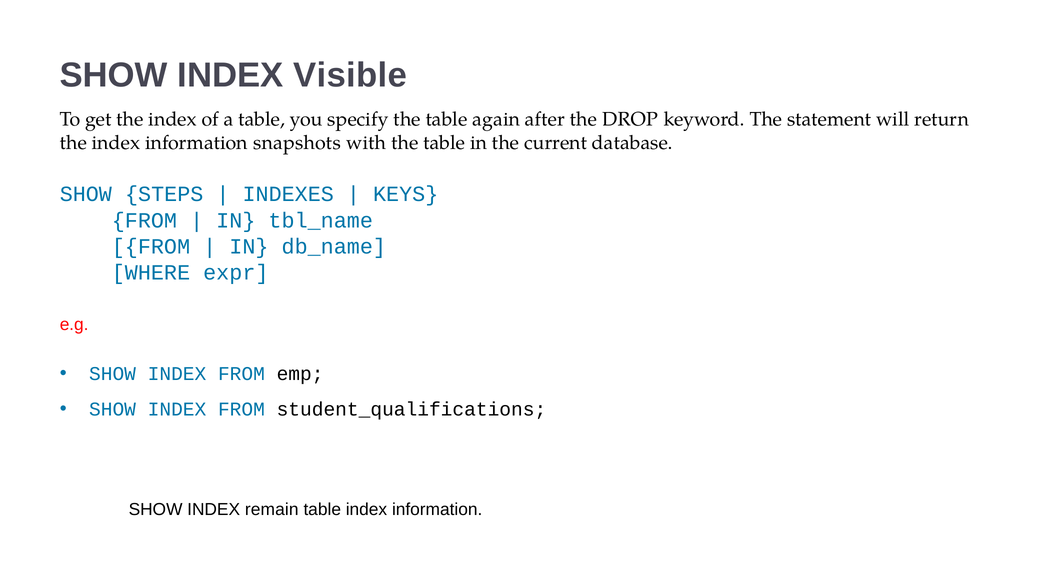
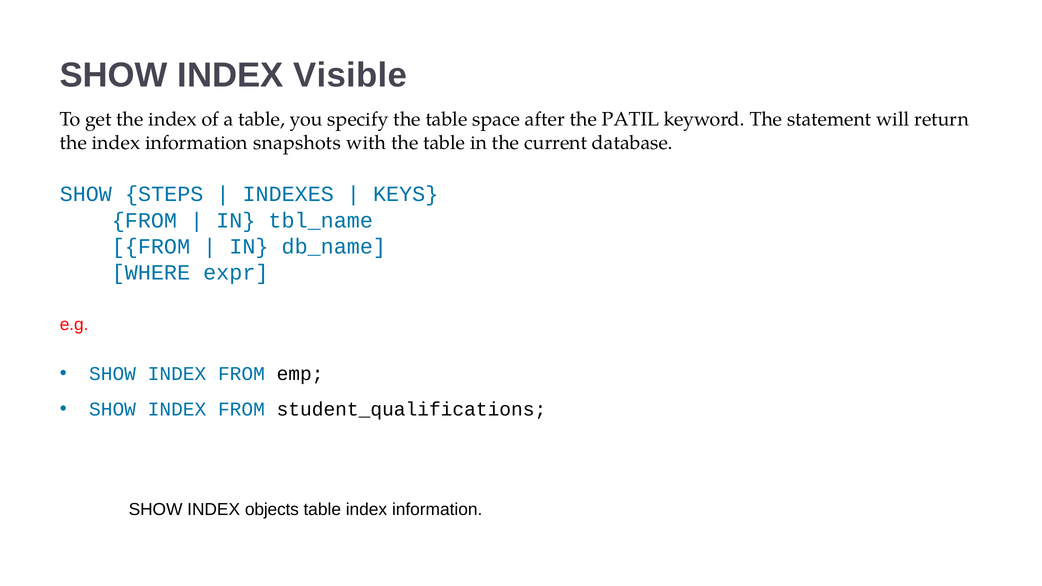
again: again -> space (496, 119)
DROP: DROP -> PATIL (630, 119)
remain: remain -> objects (272, 510)
